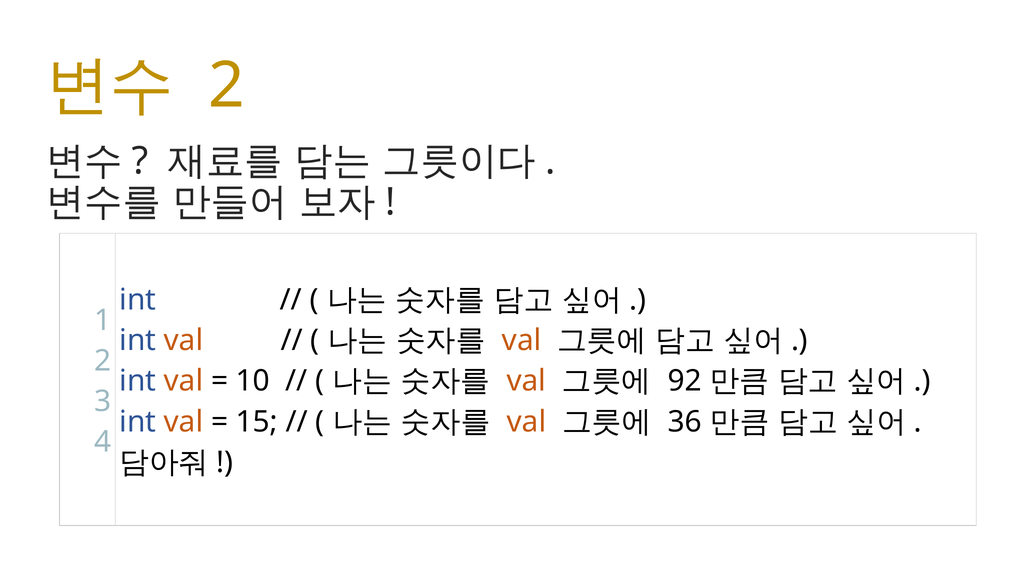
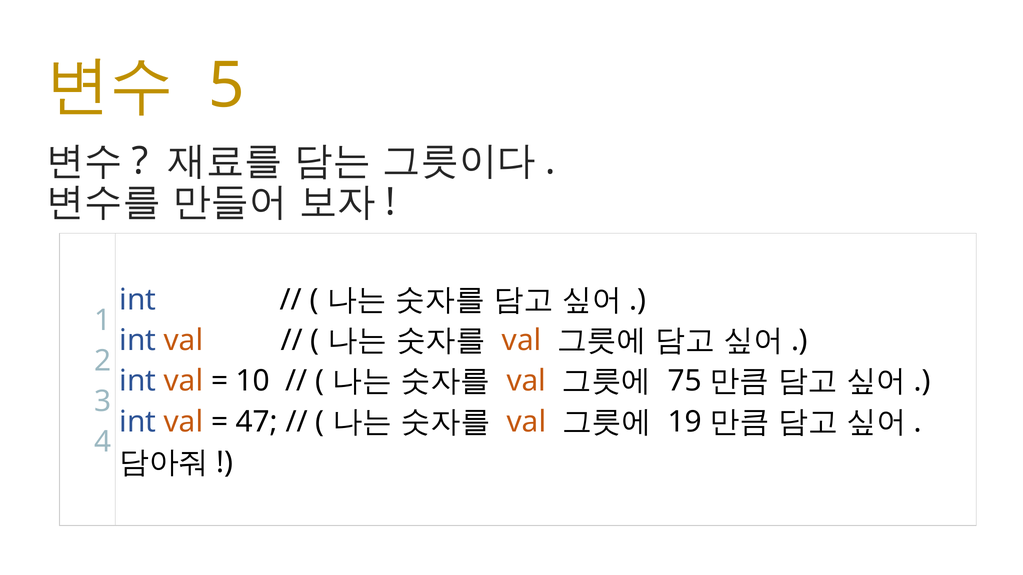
2: 2 -> 5 (227, 86)
92: 92 -> 75 (685, 381)
15: 15 -> 47 (257, 422)
36: 36 -> 19 (685, 422)
